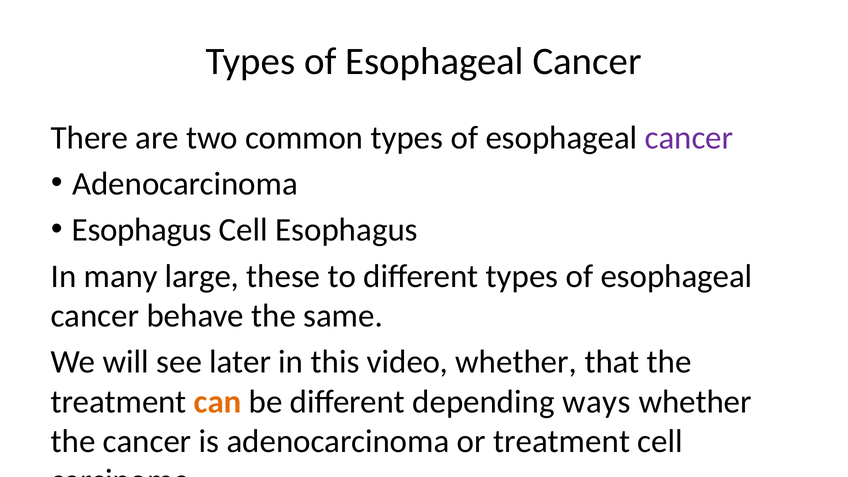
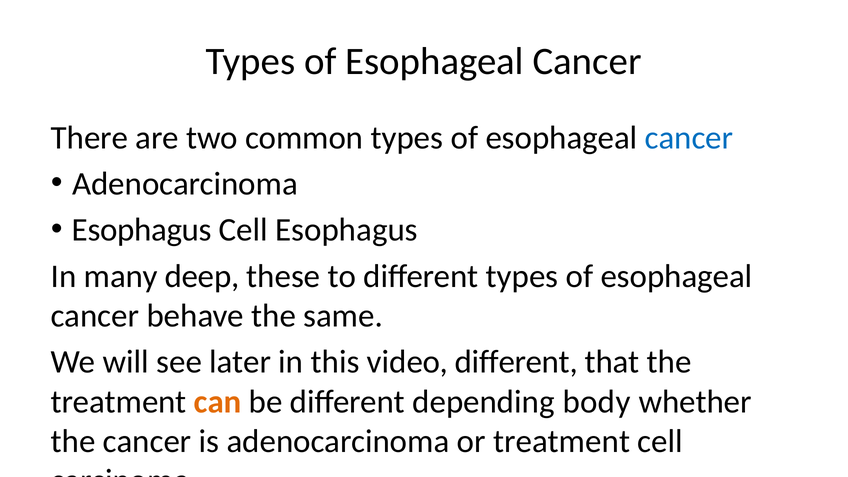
cancer colour: purple -> blue (689, 138)
large: large -> deep (202, 276)
video whether: whether -> different (516, 362)
ways: ways -> body (596, 402)
